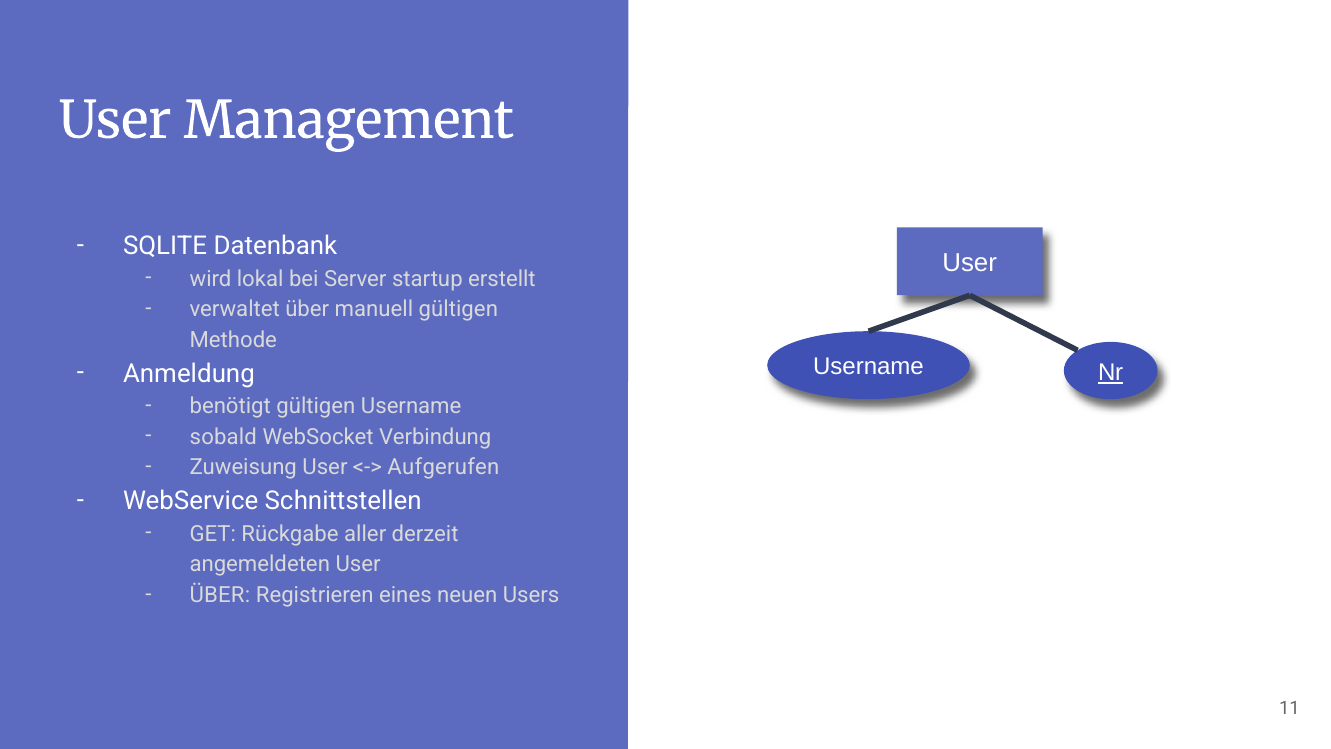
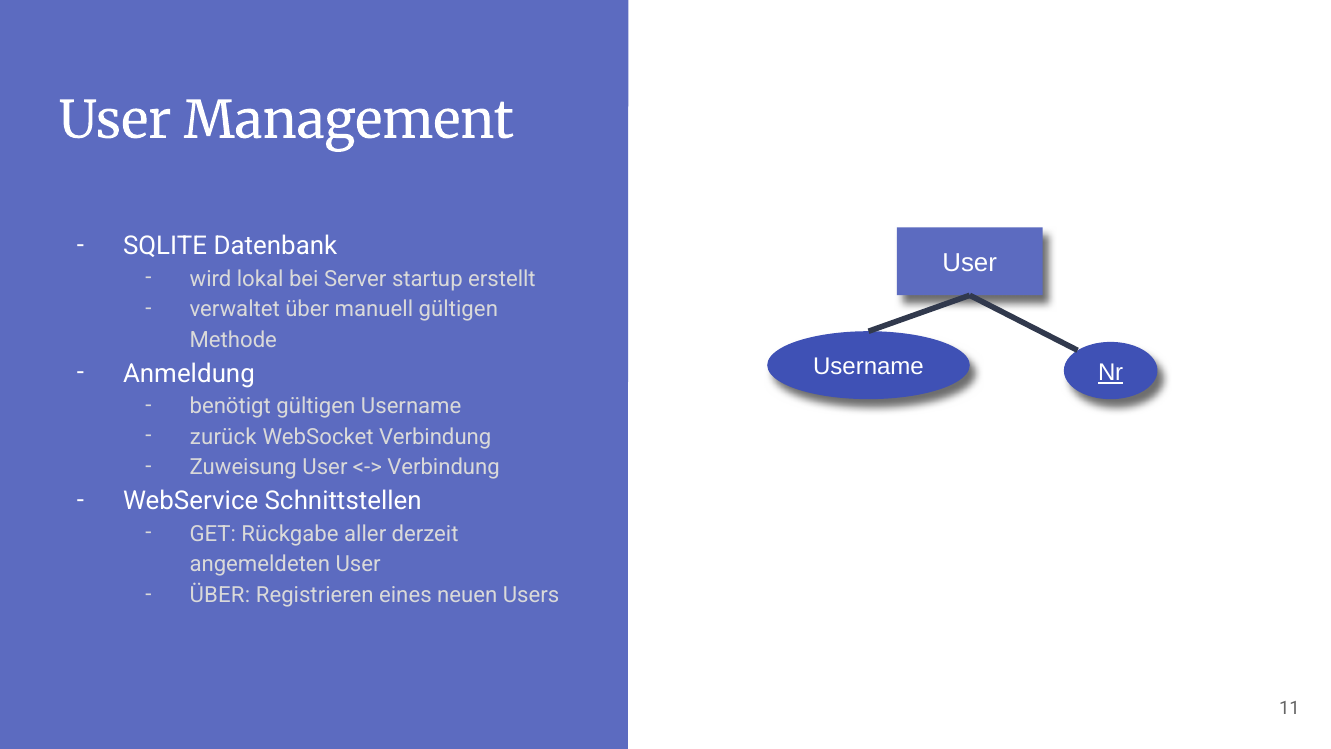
sobald: sobald -> zurück (223, 437)
Aufgerufen: Aufgerufen -> Verbindung (444, 467)
